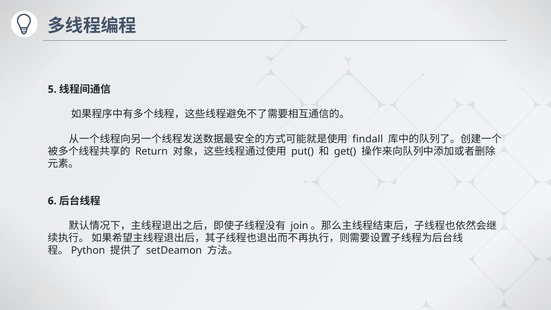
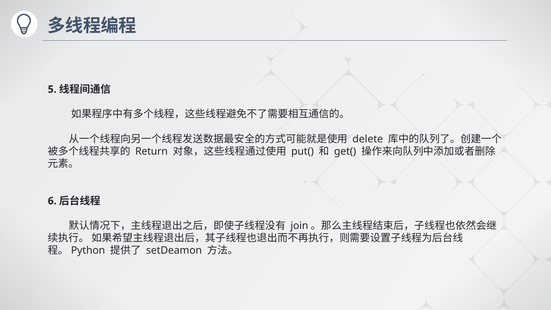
findall: findall -> delete (368, 139)
